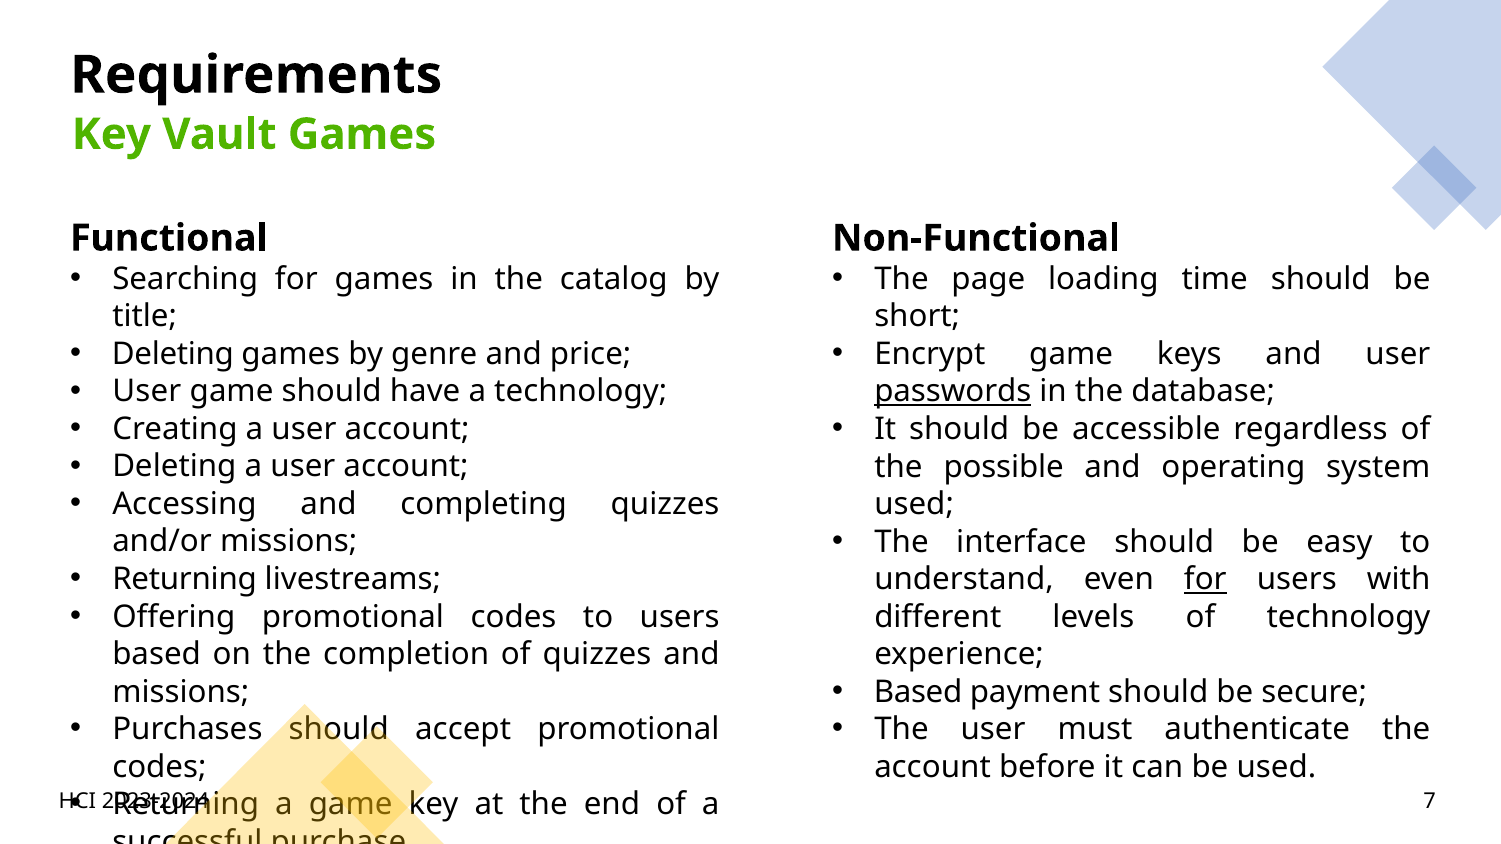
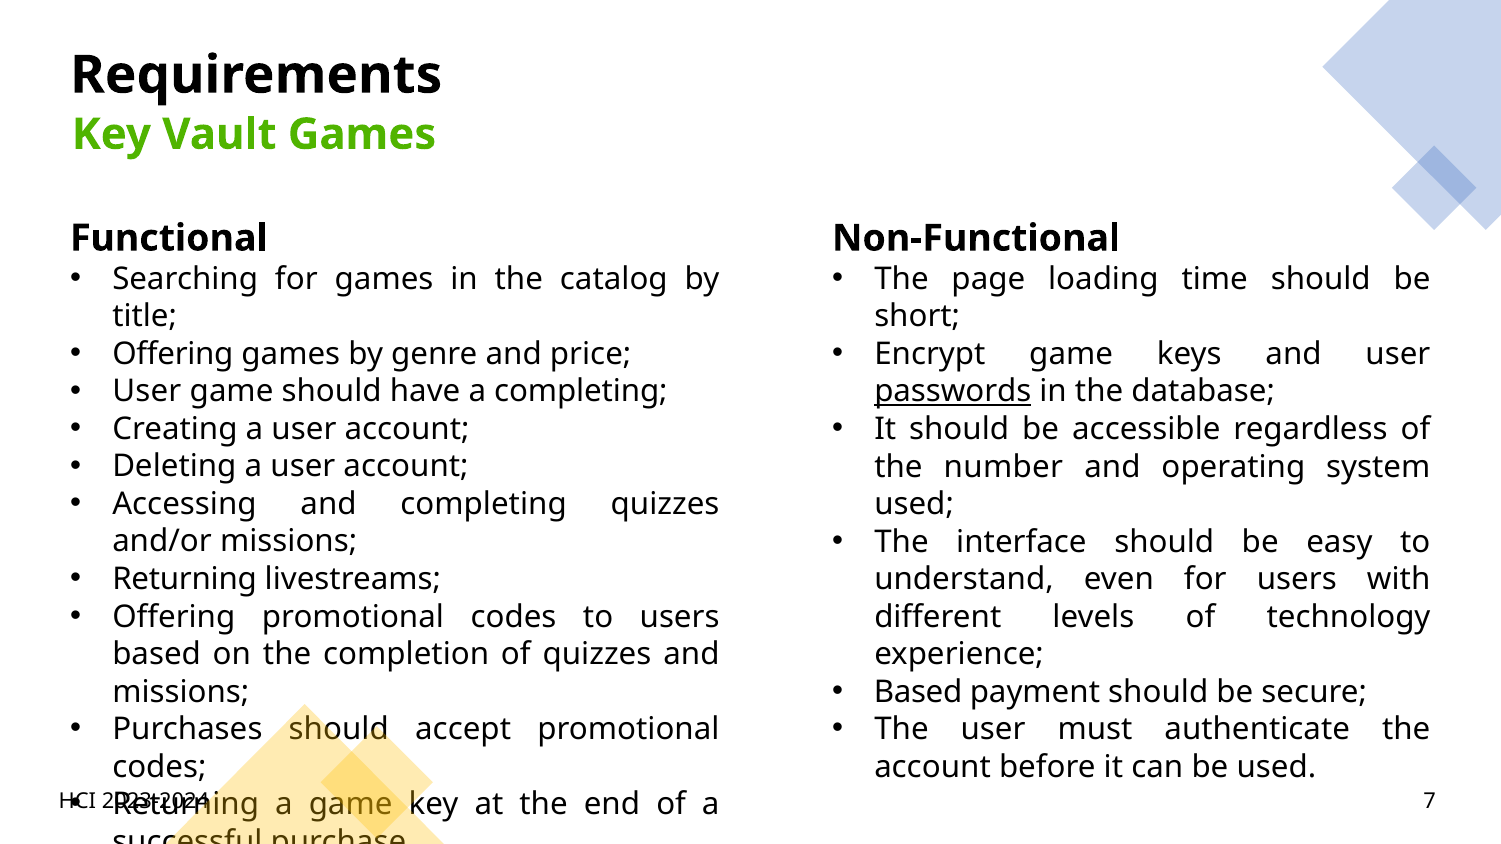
Deleting: Deleting -> Offering (173, 354)
a technology: technology -> completing (581, 392)
possible: possible -> number (1003, 467)
for underline: present -> none (1205, 579)
